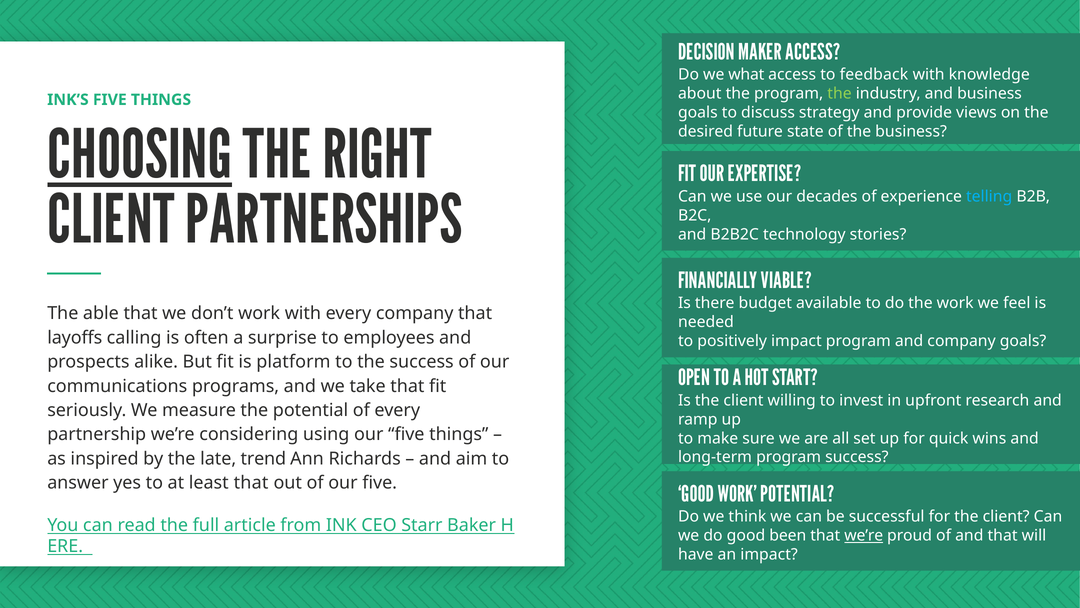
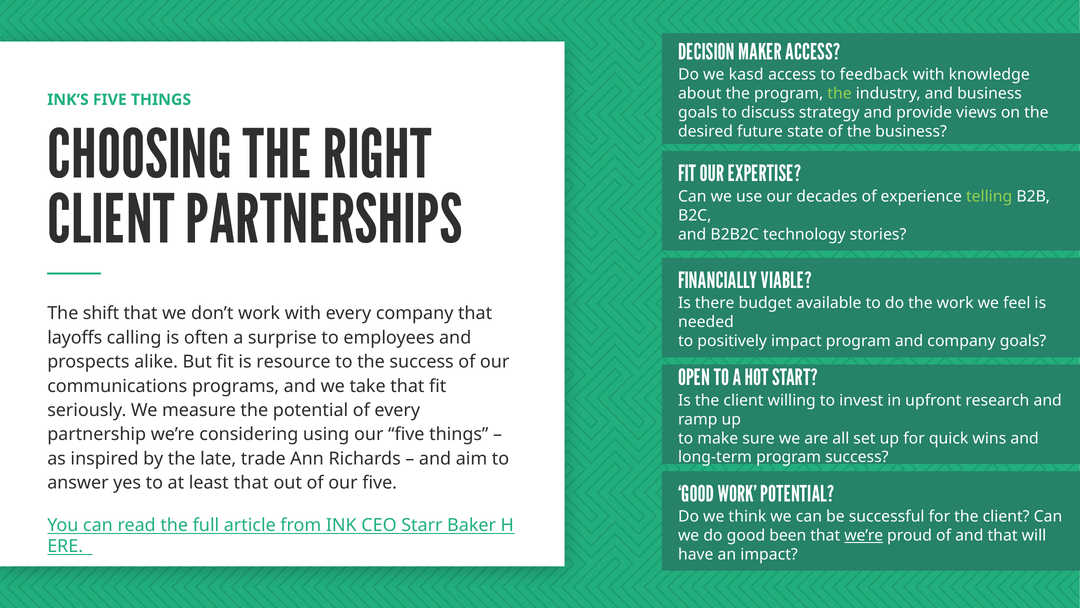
what: what -> kasd (746, 75)
CHOOSING underline: present -> none (140, 156)
telling colour: light blue -> light green (989, 196)
able: able -> shift (101, 313)
platform: platform -> resource (293, 362)
trend: trend -> trade (263, 458)
